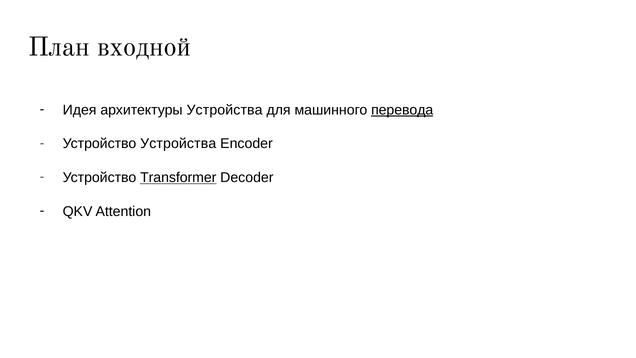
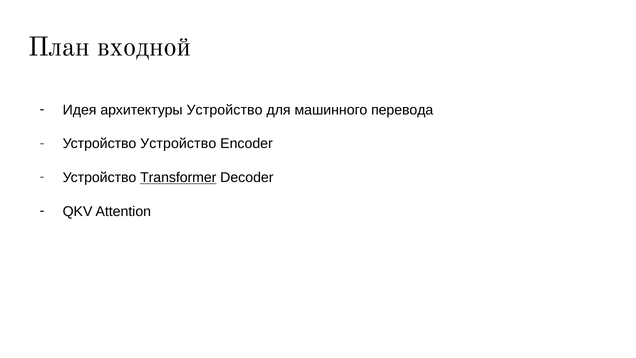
архитектуры Устройства: Устройства -> Устройство (225, 110)
перевода underline: present -> none (402, 110)
Устройство Устройства: Устройства -> Устройство (178, 144)
